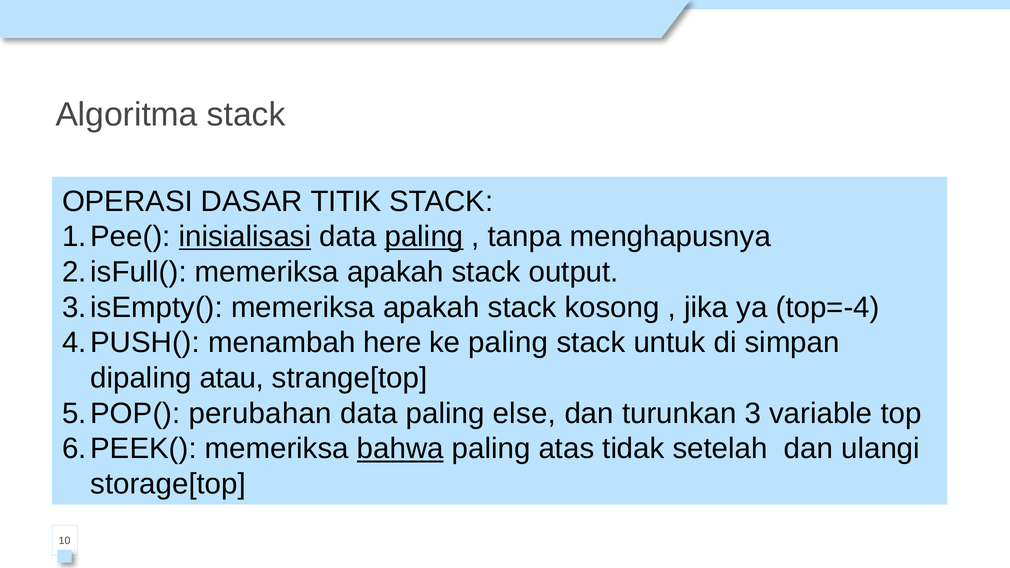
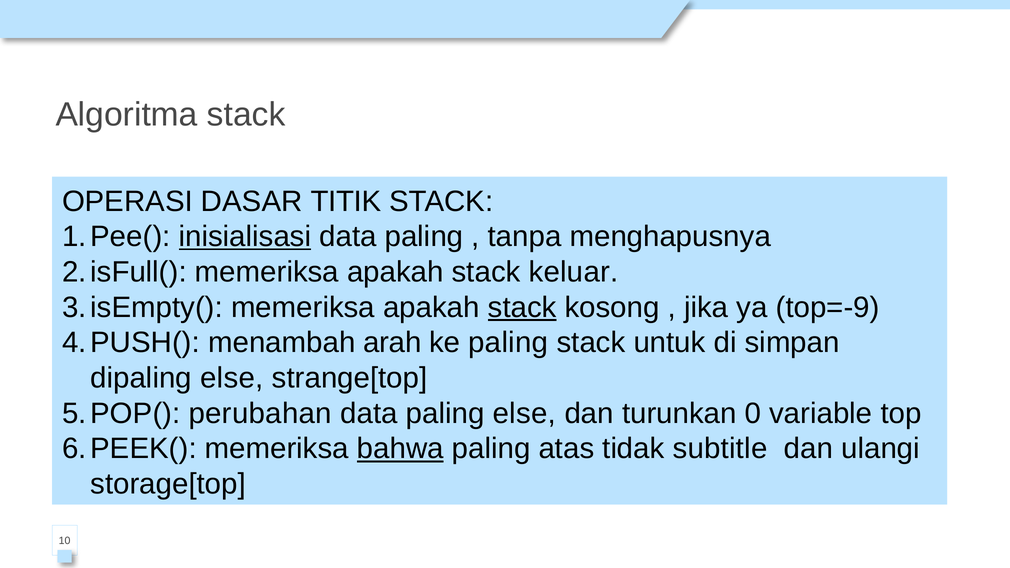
paling underline: present -> none (424, 237)
output: output -> keluar (574, 272)
stack underline: none -> present (522, 307)
top=-4: top=-4 -> top=-9 (828, 307)
here: here -> arah (392, 343)
dipaling atau: atau -> else (232, 378)
3: 3 -> 0 (753, 413)
setelah: setelah -> subtitle (720, 449)
